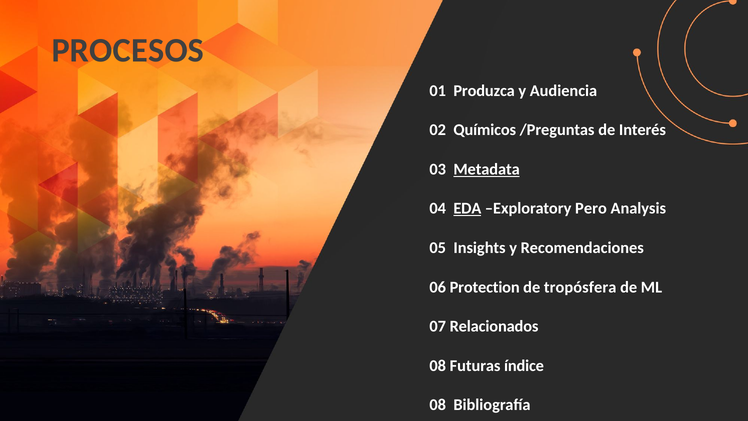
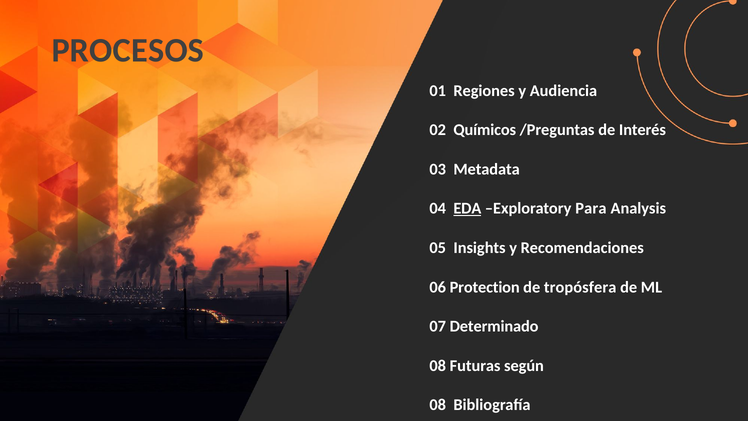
Produzca: Produzca -> Regiones (484, 91)
Metadata underline: present -> none (487, 169)
Pero: Pero -> Para (591, 208)
Relacionados: Relacionados -> Determinado (494, 326)
índice: índice -> según (524, 366)
